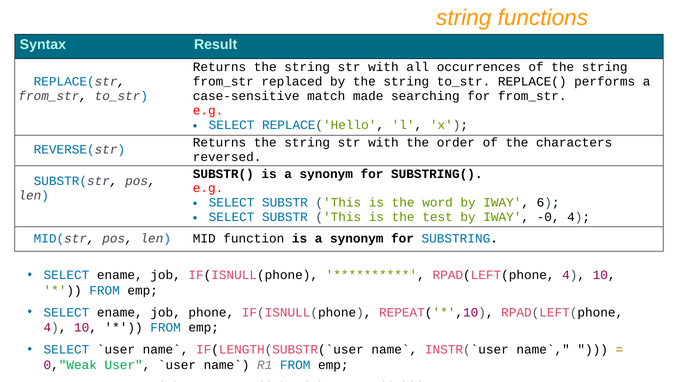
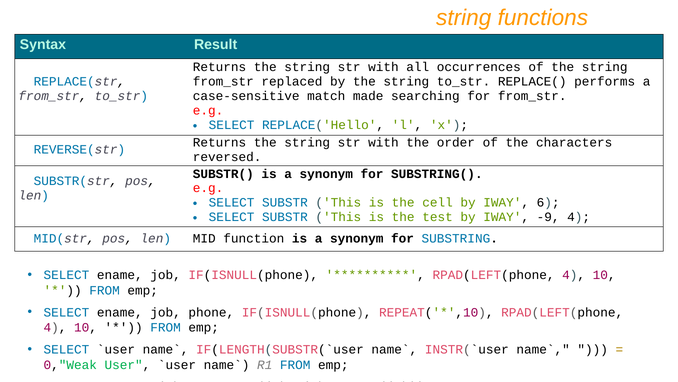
word: word -> cell (438, 202)
-0: -0 -> -9 (548, 217)
